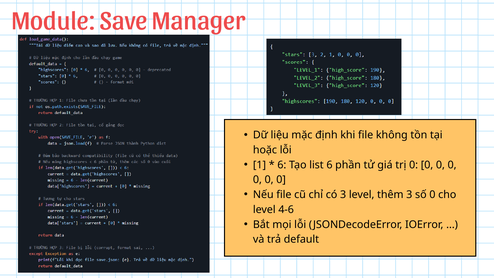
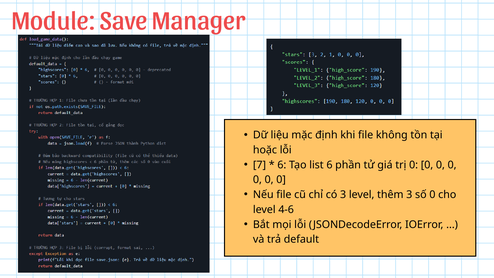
1: 1 -> 7 (259, 165)
